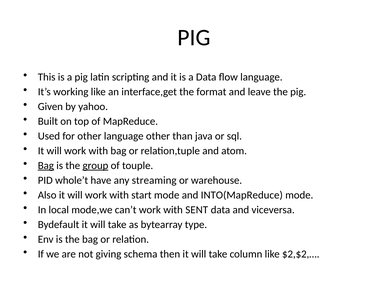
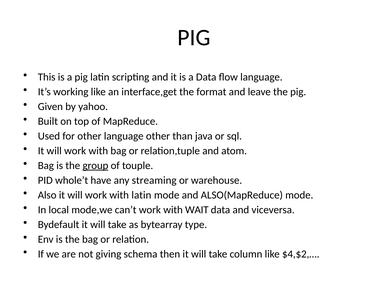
Bag underline: present -> none (46, 166)
with start: start -> latin (141, 195)
INTO(MapReduce: INTO(MapReduce -> ALSO(MapReduce (242, 195)
SENT: SENT -> WAIT (197, 210)
$2,$2,…: $2,$2,… -> $4,$2,… (301, 254)
